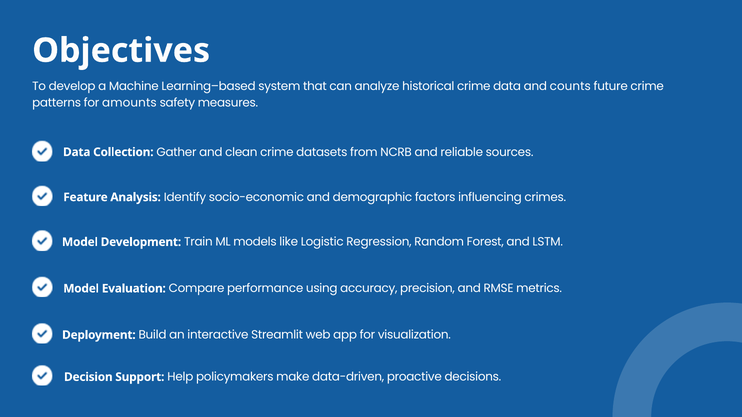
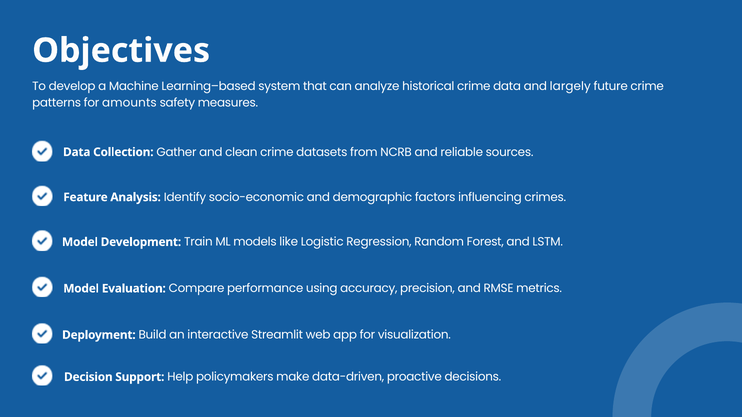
counts: counts -> largely (570, 86)
